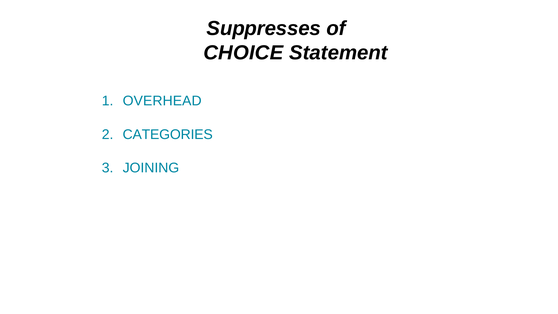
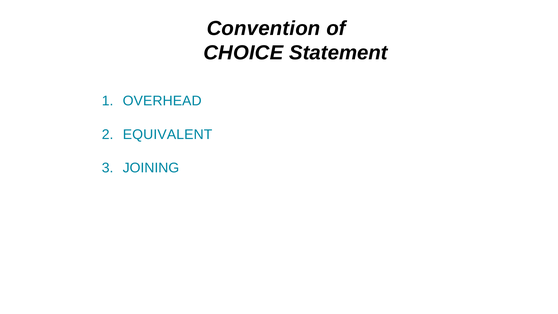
Suppresses: Suppresses -> Convention (264, 28)
CATEGORIES: CATEGORIES -> EQUIVALENT (168, 134)
